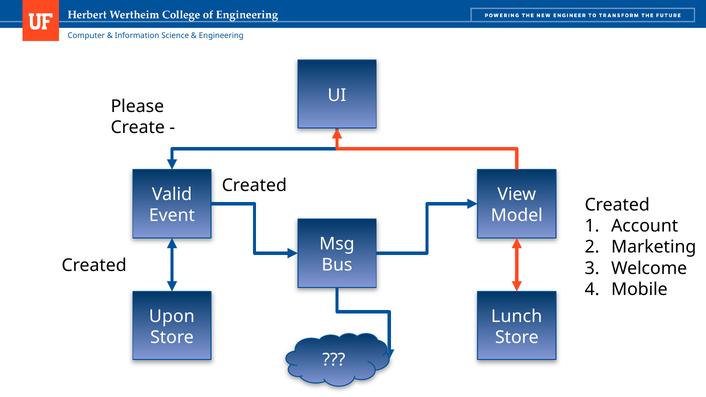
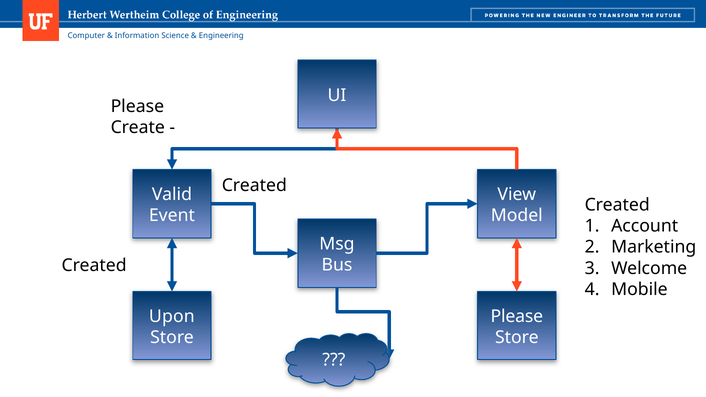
Lunch: Lunch -> Please (517, 316)
